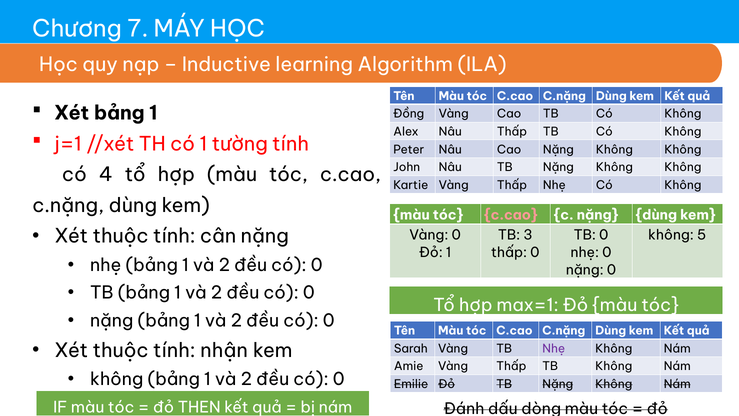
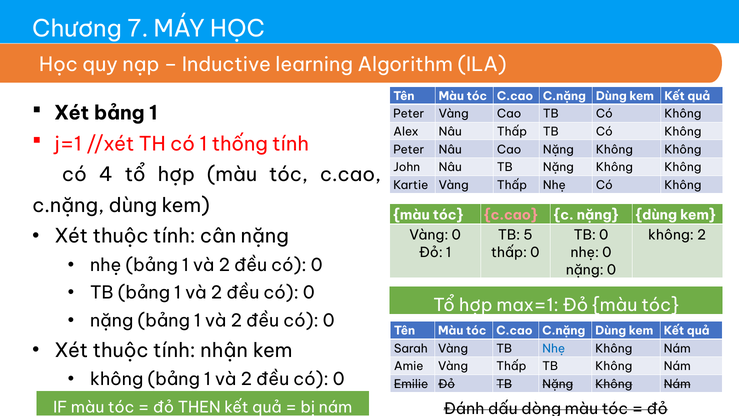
Đồng: Đồng -> Peter (409, 114)
tường: tường -> thống (240, 144)
3: 3 -> 5 (528, 235)
không 5: 5 -> 2 (702, 235)
Nhẹ colour: purple -> blue (554, 348)
